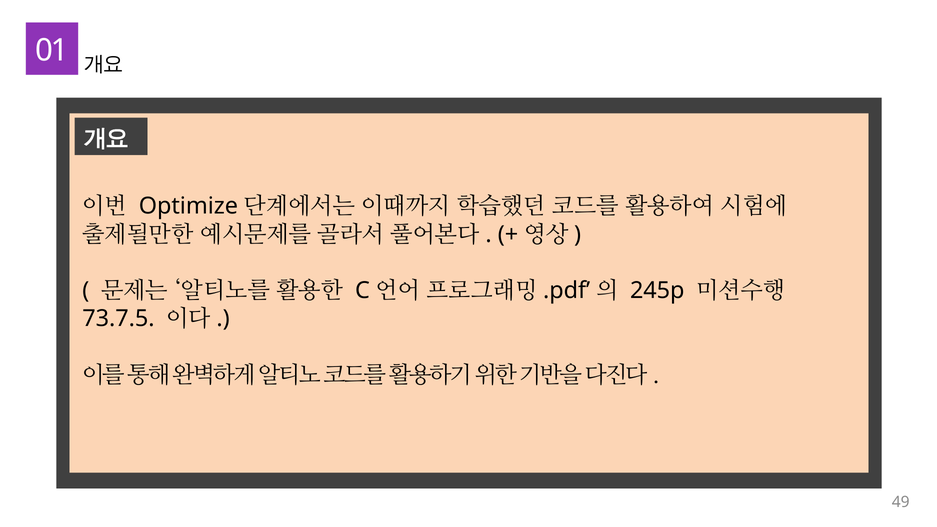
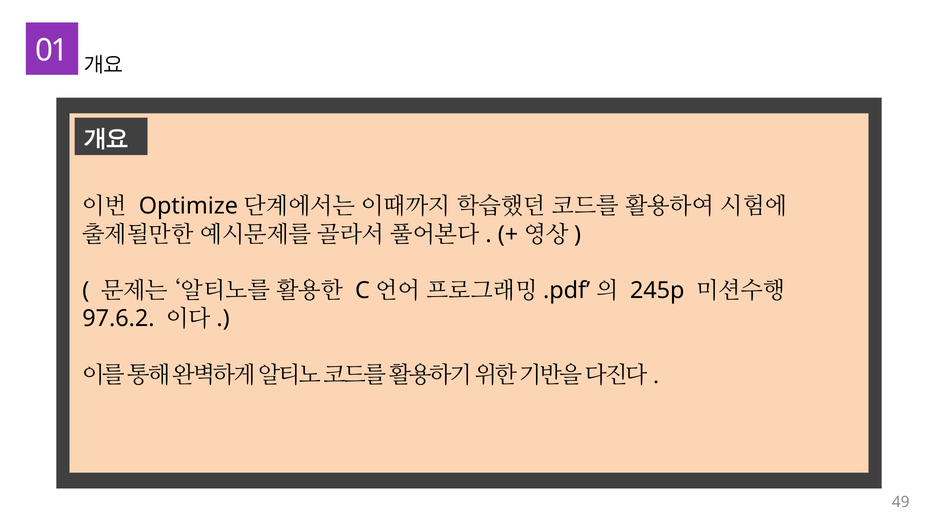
73.7.5: 73.7.5 -> 97.6.2 (118, 319)
